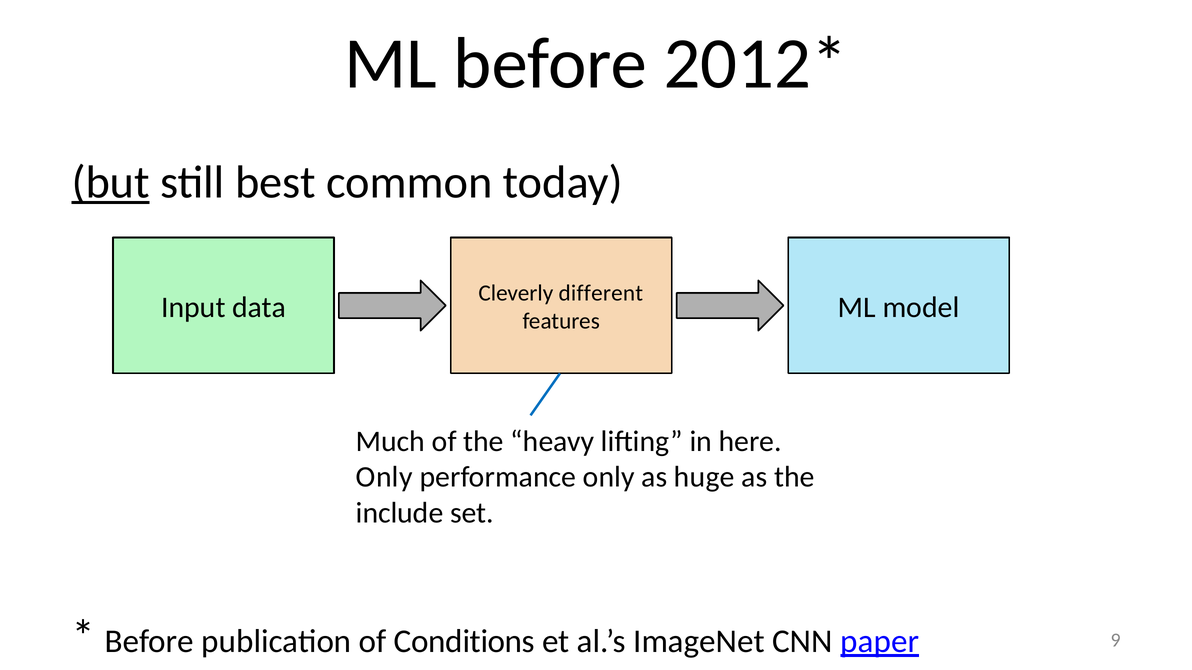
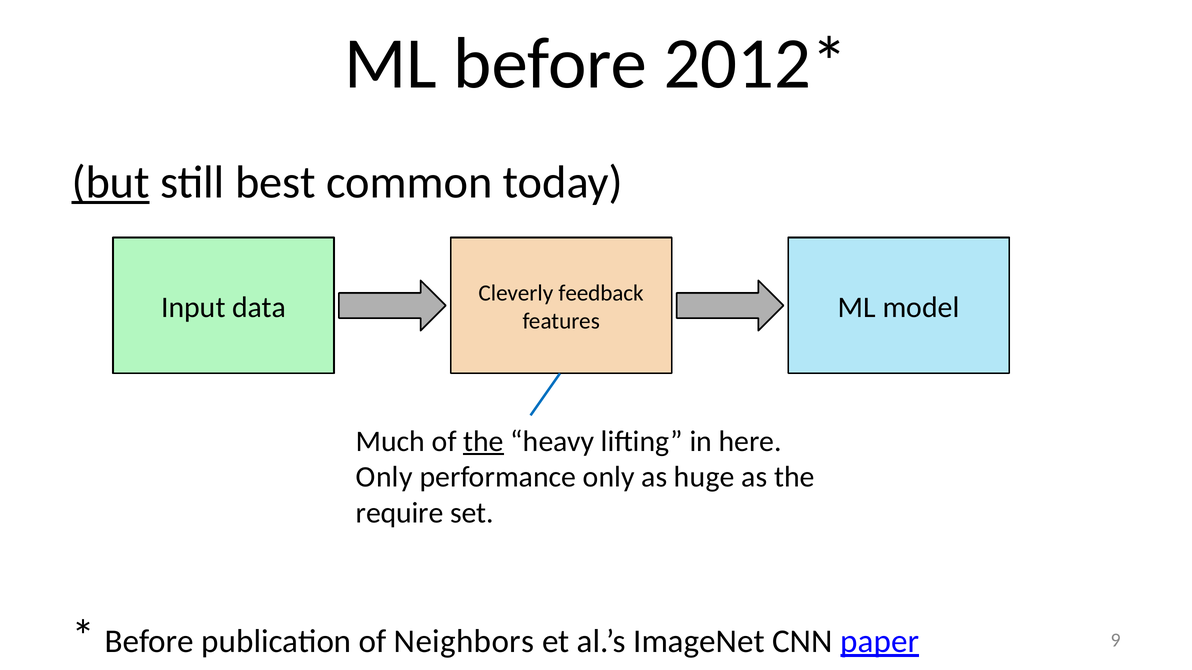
different: different -> feedback (601, 293)
the underline: none -> present (483, 442)
include: include -> require (400, 513)
Conditions: Conditions -> Neighbors (464, 642)
